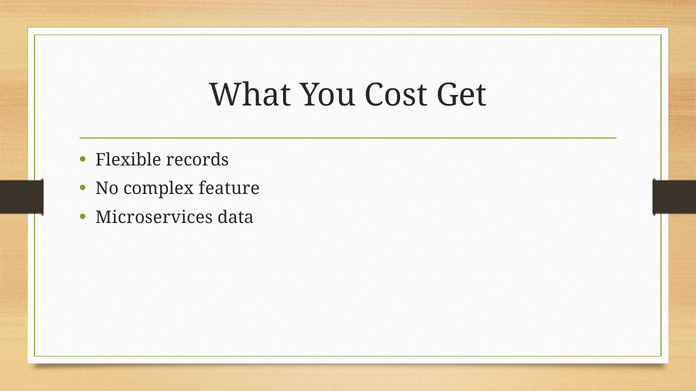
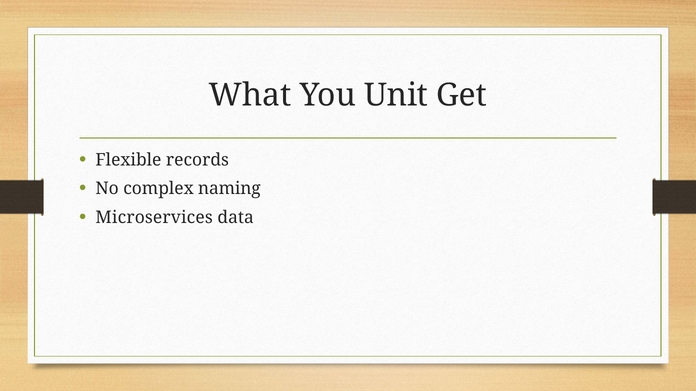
Cost: Cost -> Unit (396, 95)
feature: feature -> naming (229, 189)
